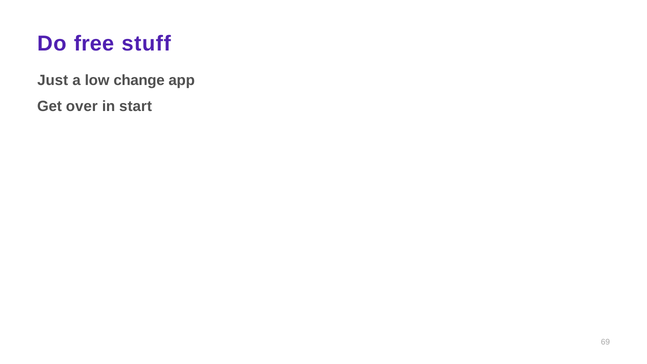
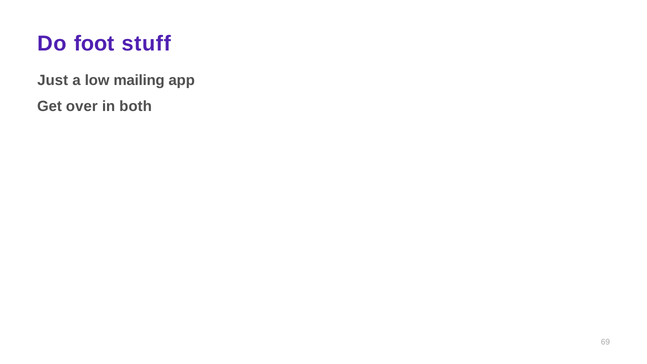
free: free -> foot (94, 44)
change: change -> mailing (139, 80)
start: start -> both (136, 106)
